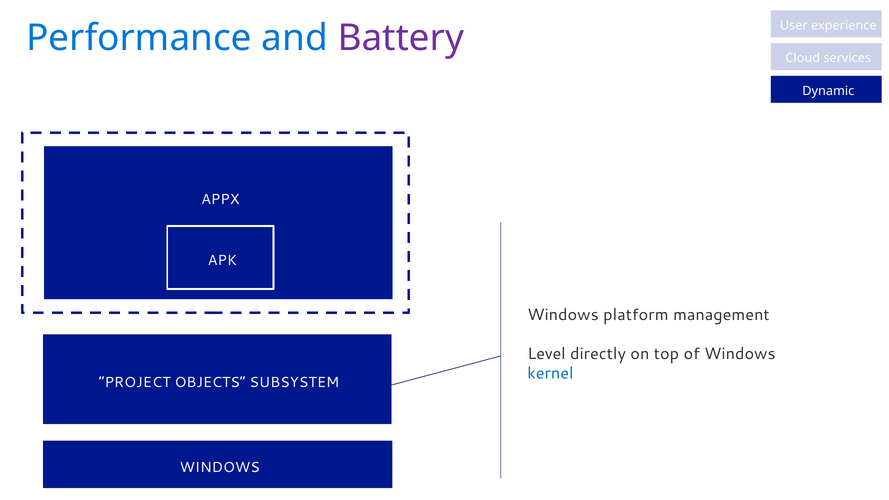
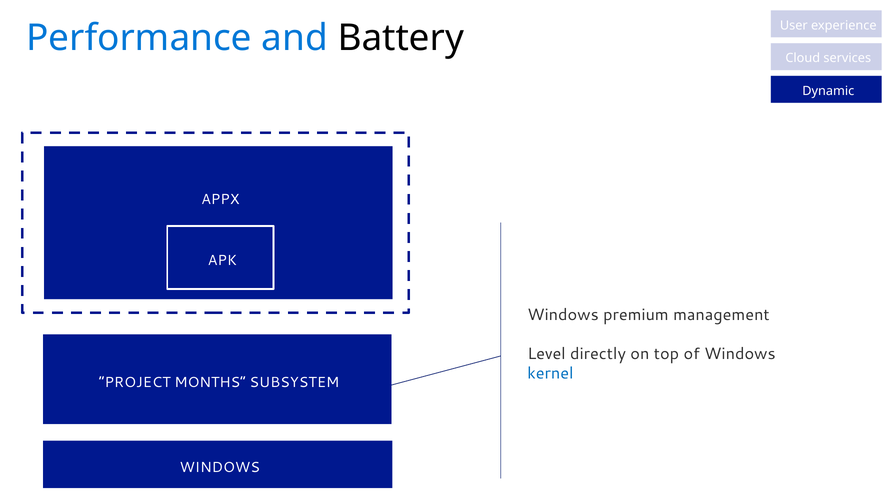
Battery colour: purple -> black (401, 38)
platform: platform -> premium (636, 315)
OBJECTS: OBJECTS -> MONTHS (210, 382)
